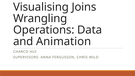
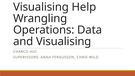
Joins: Joins -> Help (84, 7)
and Animation: Animation -> Visualising (64, 41)
